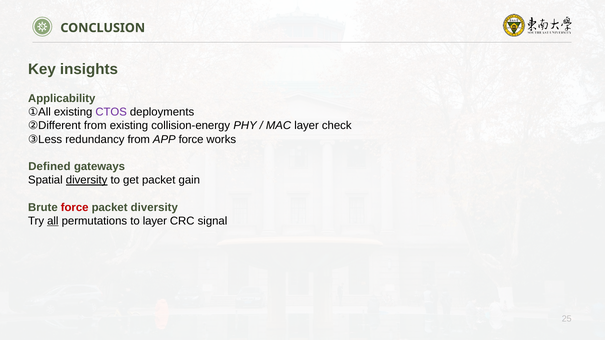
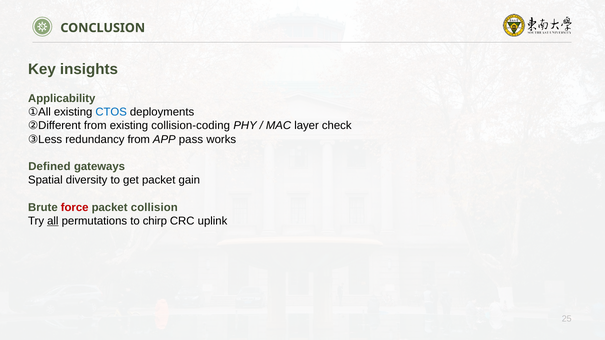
CTOS colour: purple -> blue (111, 112)
collision-energy: collision-energy -> collision-coding (191, 126)
APP force: force -> pass (191, 139)
diversity underline: present -> none (87, 180)
packet diversity: diversity -> collision (154, 208)
to layer: layer -> chirp (155, 221)
signal: signal -> uplink (213, 221)
